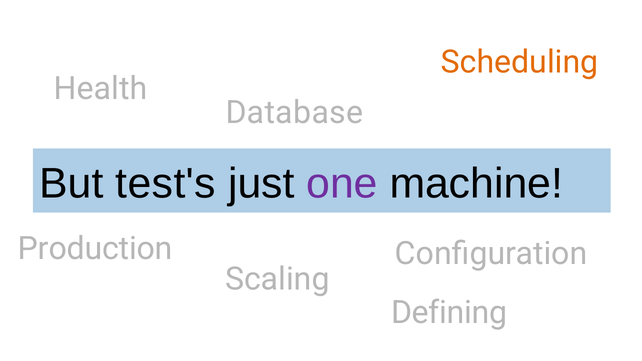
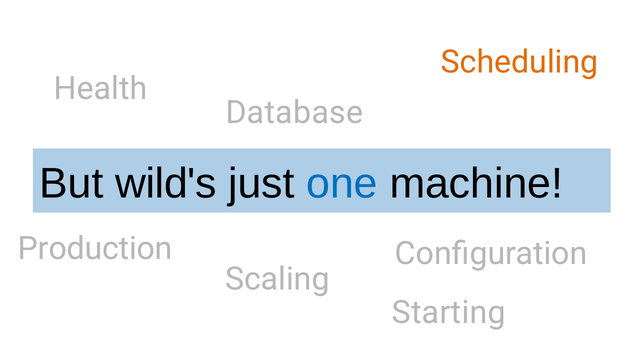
test's: test's -> wild's (166, 184)
one colour: purple -> blue (342, 184)
Defining: Defining -> Starting (449, 313)
